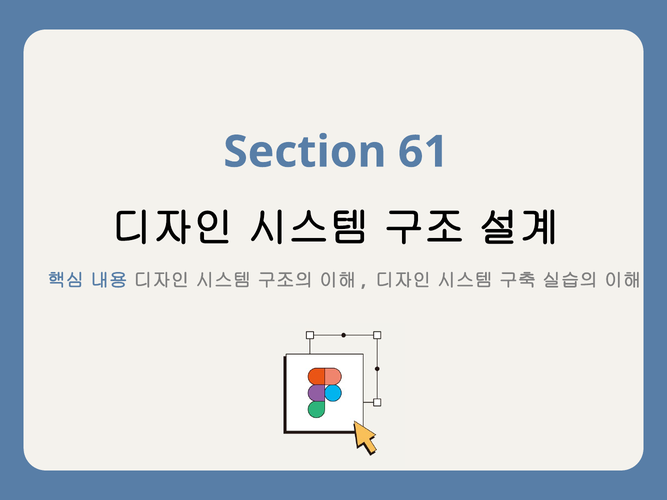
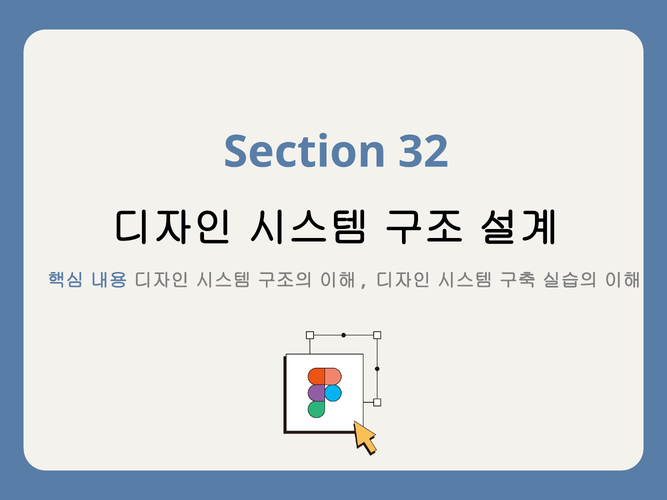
61: 61 -> 32 (423, 152)
